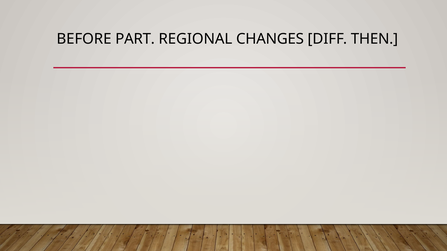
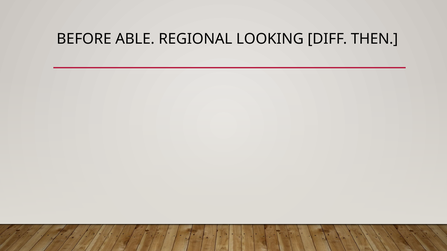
PART: PART -> ABLE (135, 39)
CHANGES: CHANGES -> LOOKING (270, 39)
